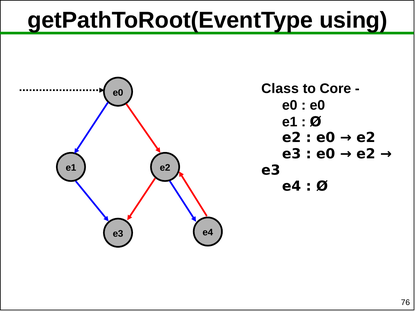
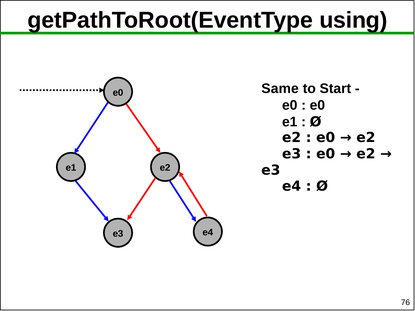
Class: Class -> Same (280, 89)
Core: Core -> Start (335, 89)
